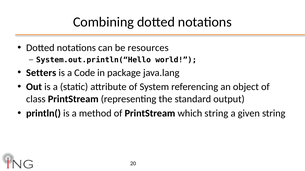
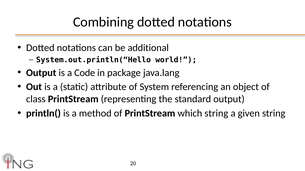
resources: resources -> additional (148, 48)
Setters: Setters -> Output (41, 73)
